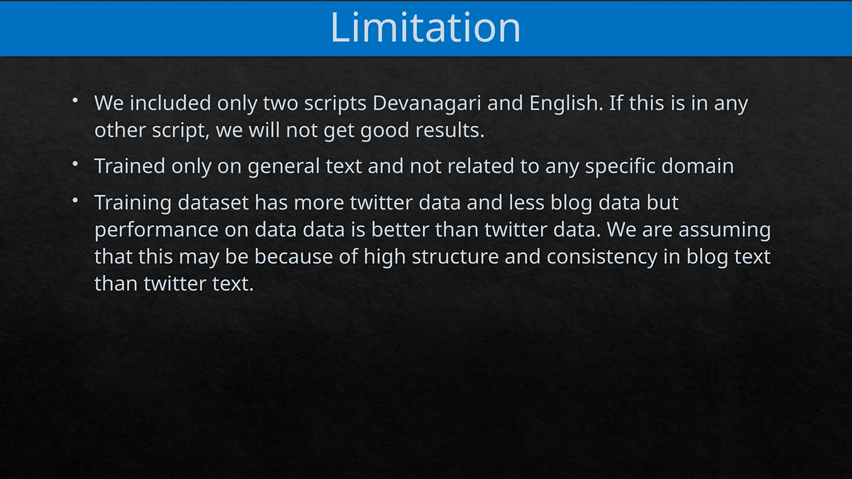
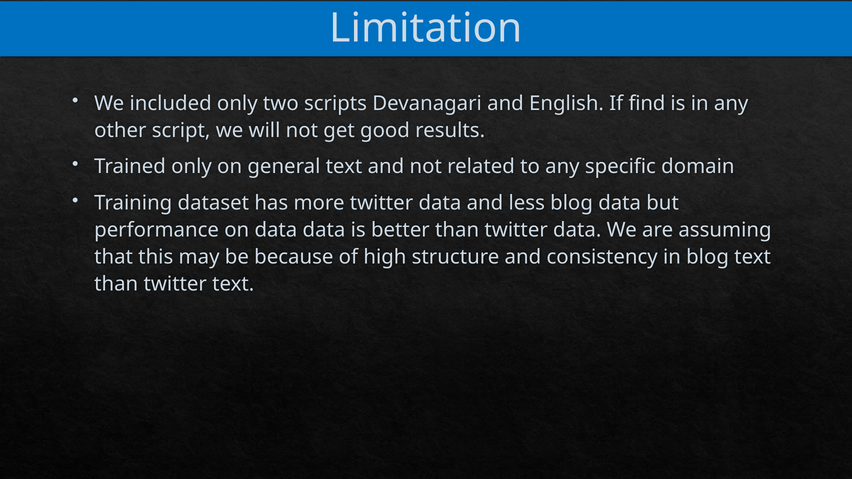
If this: this -> find (647, 104)
